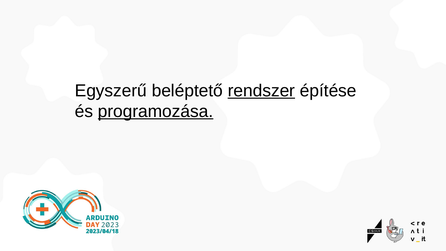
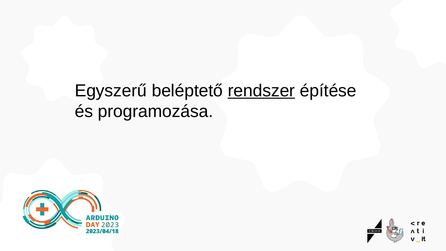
programozása underline: present -> none (156, 111)
